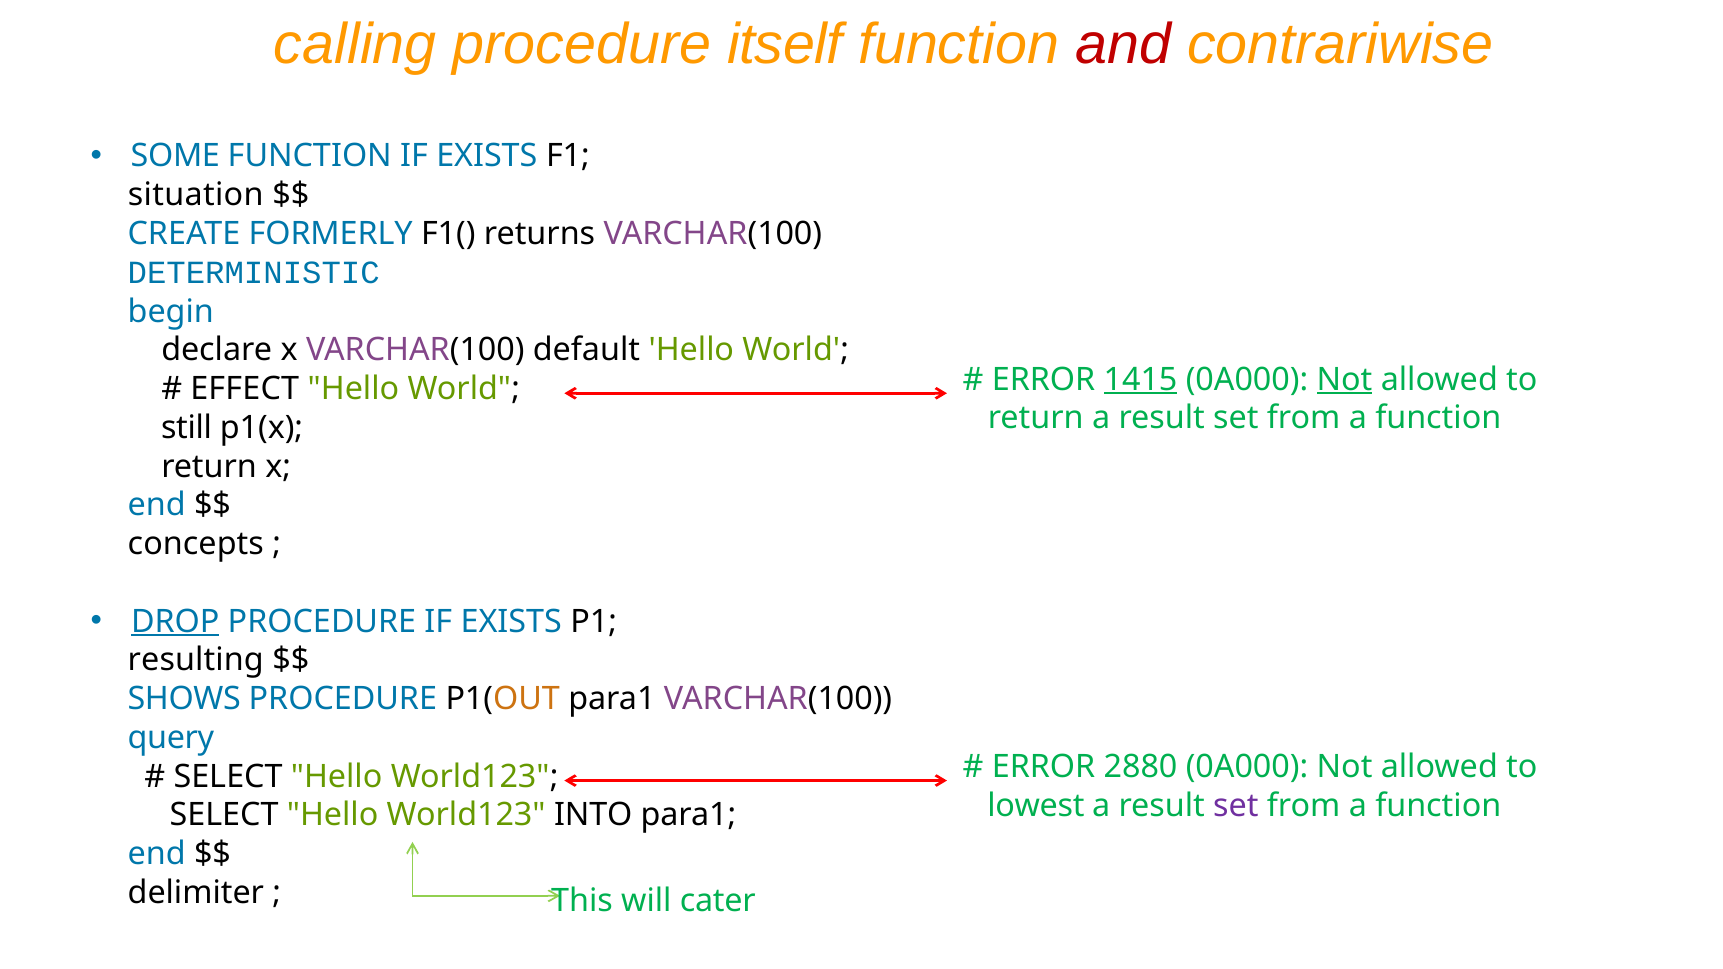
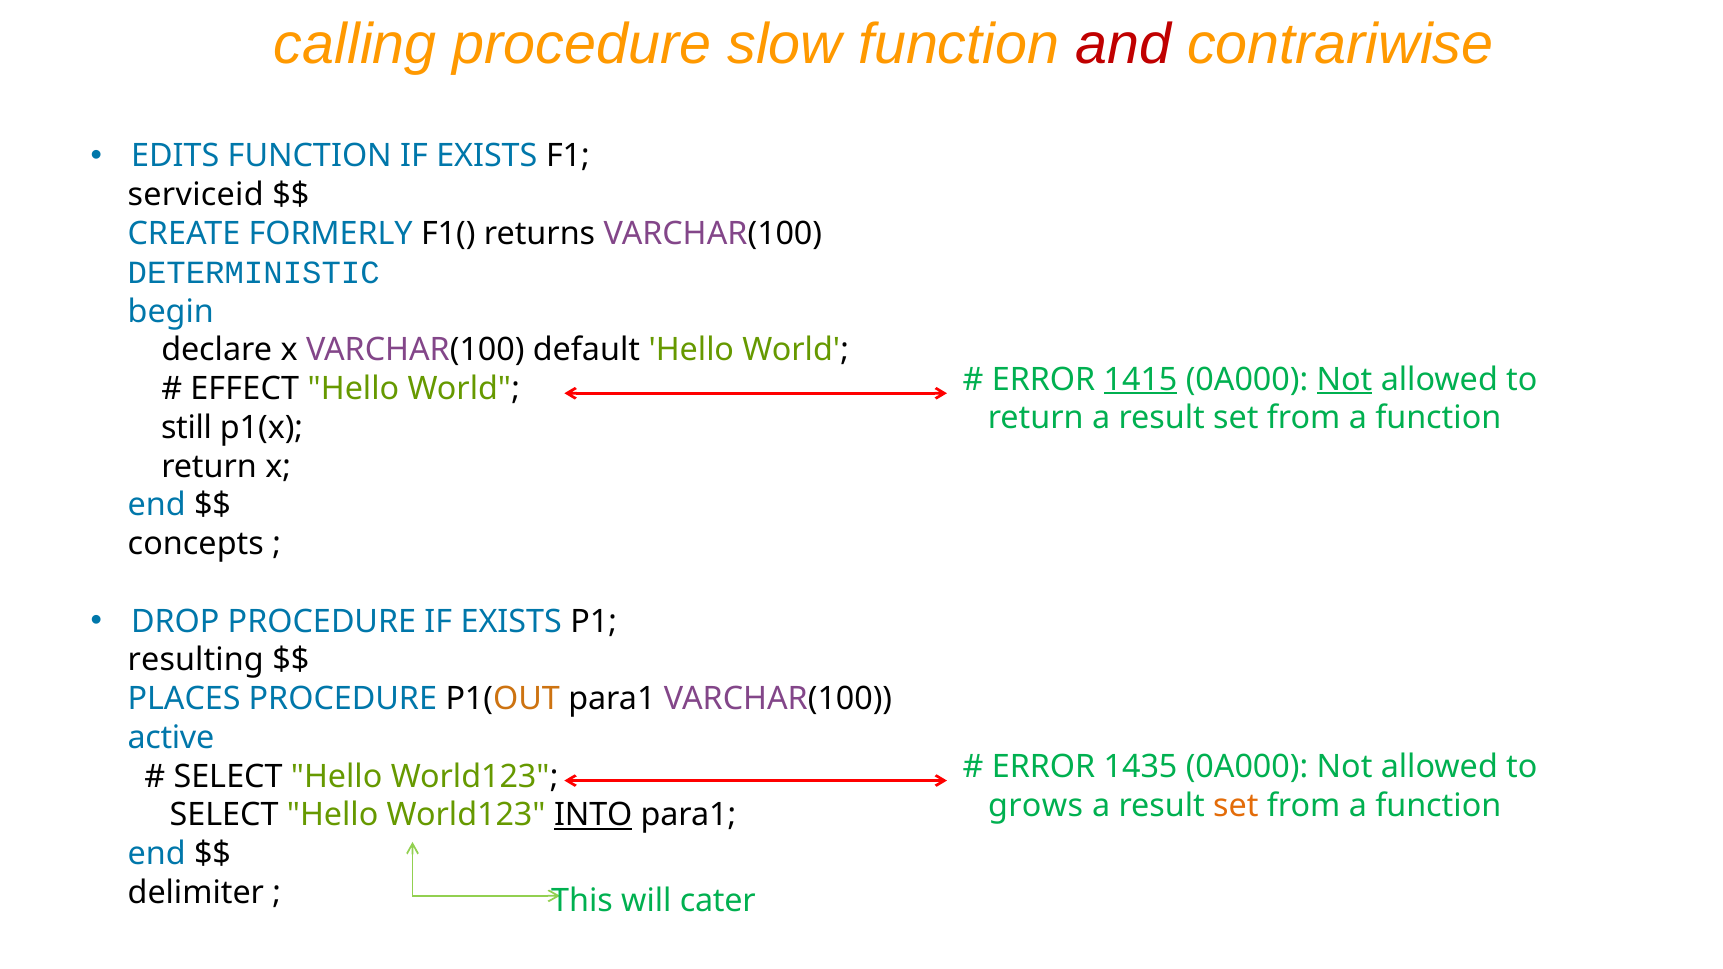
itself: itself -> slow (785, 45)
SOME: SOME -> EDITS (175, 156)
situation: situation -> serviceid (196, 195)
DROP underline: present -> none (175, 622)
SHOWS: SHOWS -> PLACES (184, 699)
query: query -> active (171, 738)
2880: 2880 -> 1435 (1141, 767)
lowest: lowest -> grows (1036, 806)
set colour: purple -> orange (1236, 806)
INTO underline: none -> present (593, 815)
